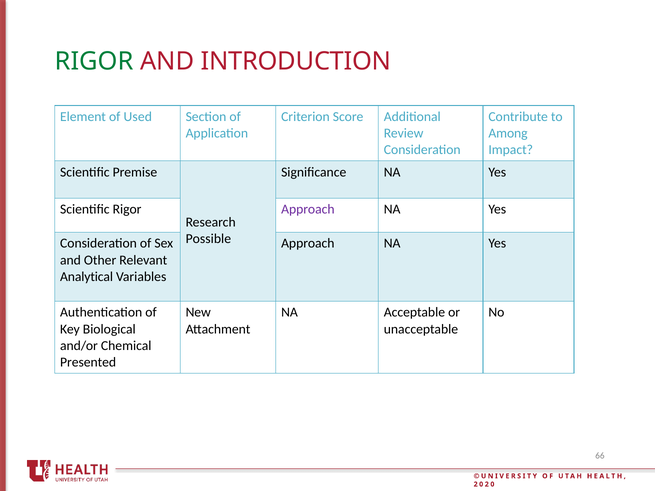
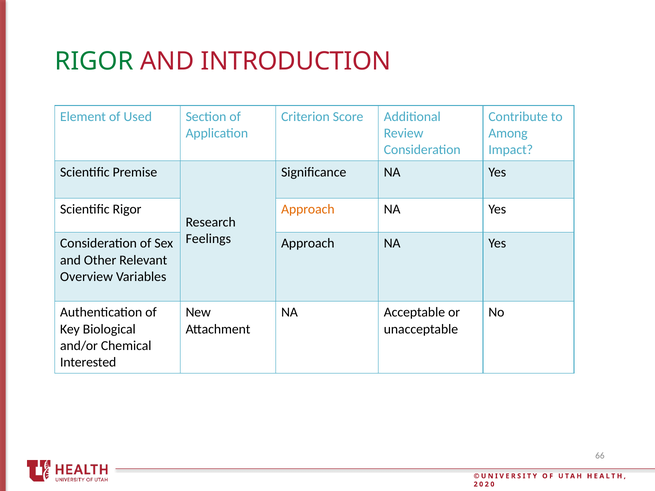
Approach colour: purple -> orange (308, 209)
Possible: Possible -> Feelings (208, 239)
Analytical: Analytical -> Overview (86, 277)
Presented: Presented -> Interested (88, 363)
